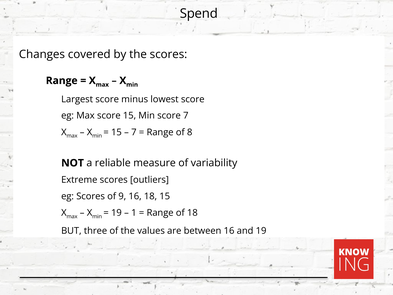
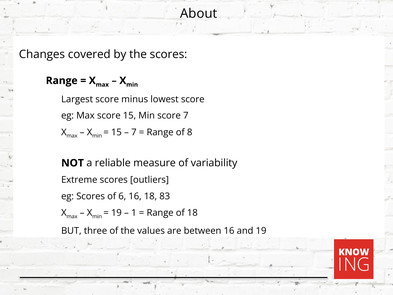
Spend: Spend -> About (199, 13)
9: 9 -> 6 (122, 196)
18 15: 15 -> 83 (165, 196)
